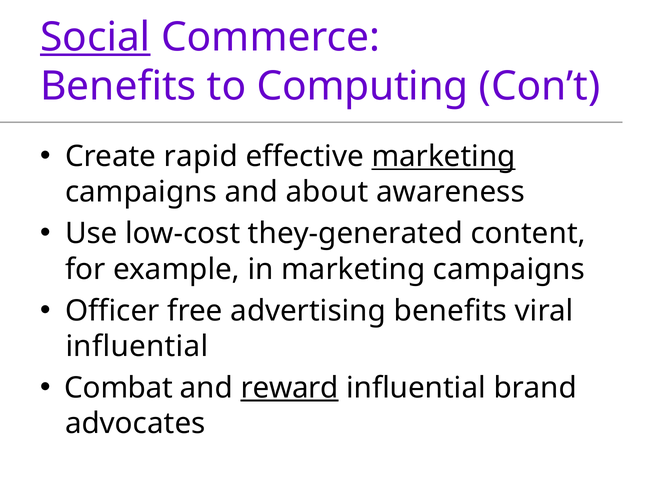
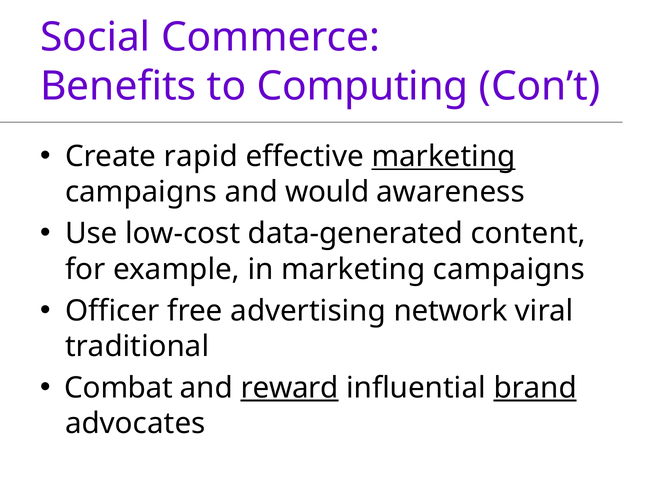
Social underline: present -> none (95, 37)
about: about -> would (327, 192)
they-generated: they-generated -> data-generated (356, 234)
advertising benefits: benefits -> network (451, 311)
influential: influential -> traditional (137, 347)
brand underline: none -> present (535, 388)
